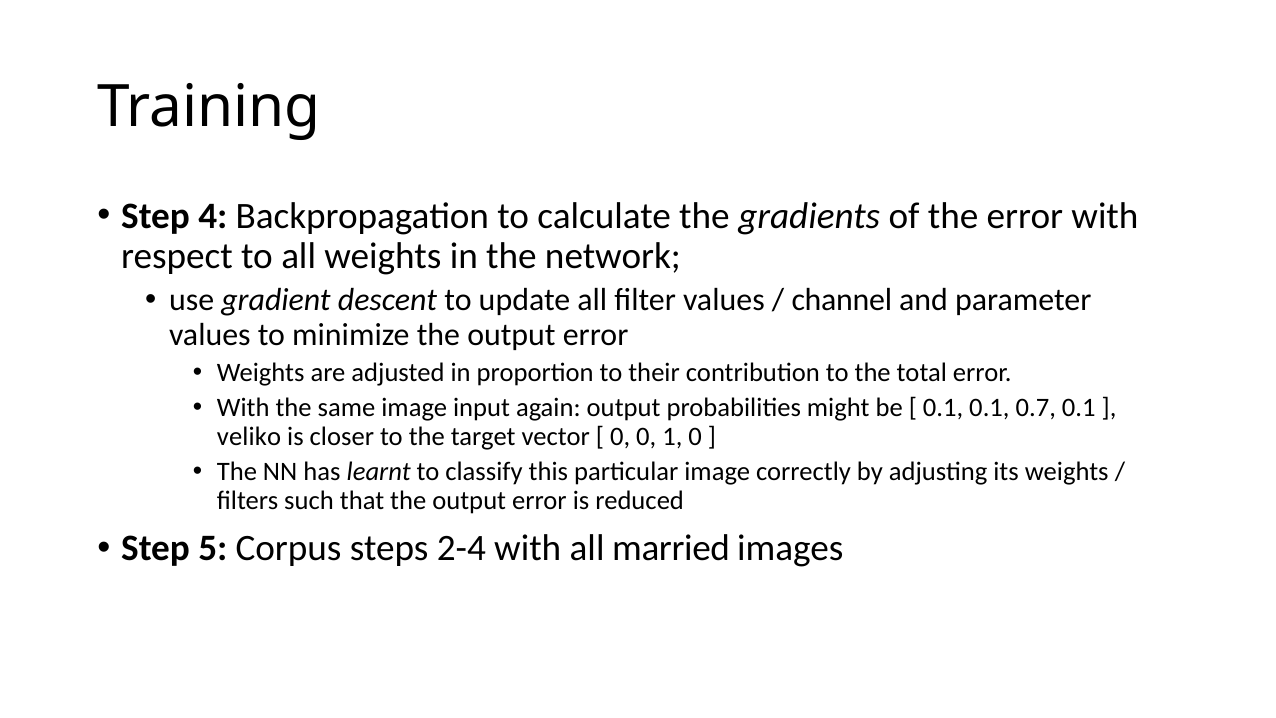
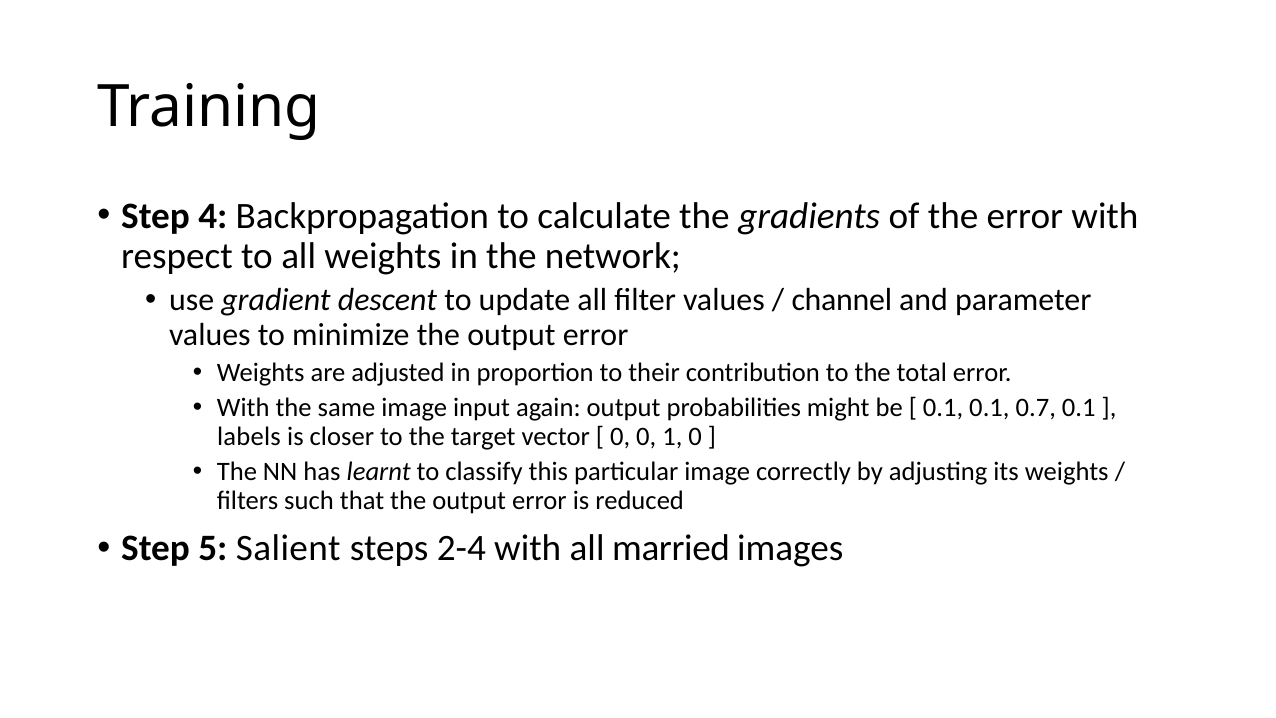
veliko: veliko -> labels (249, 437)
Corpus: Corpus -> Salient (288, 548)
